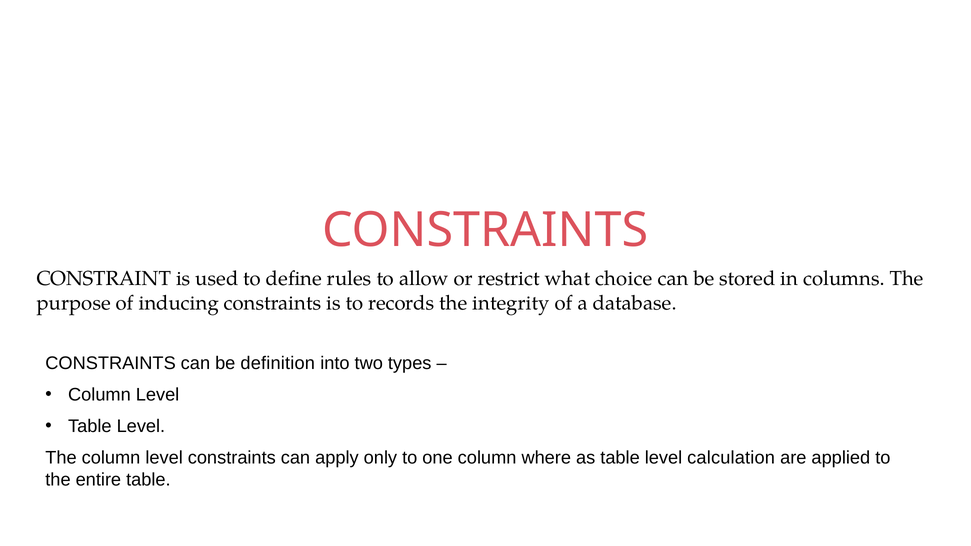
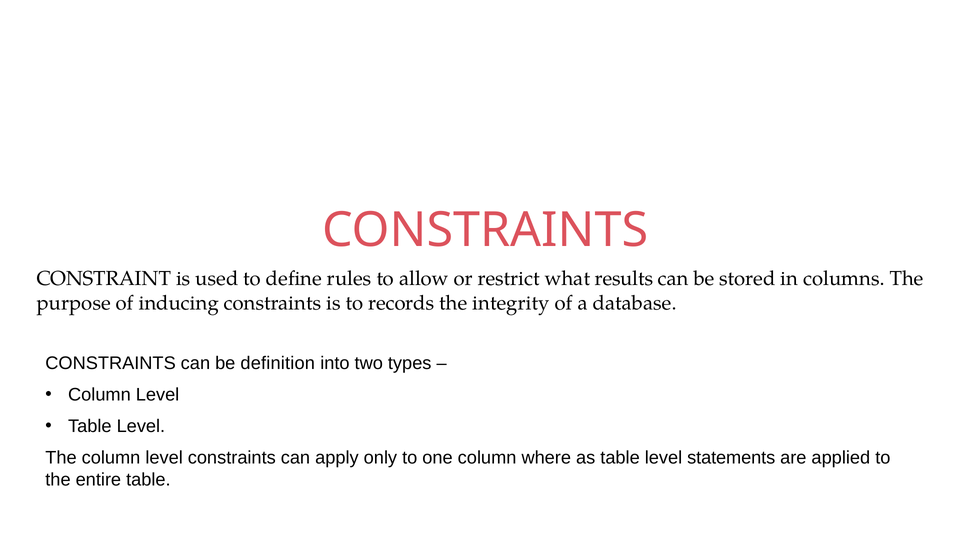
choice: choice -> results (624, 279)
calculation: calculation -> statements (731, 458)
